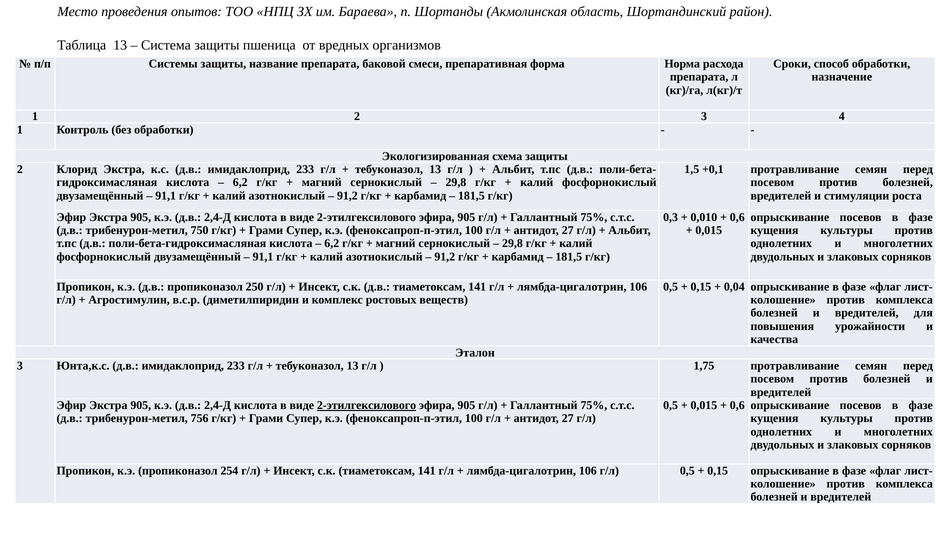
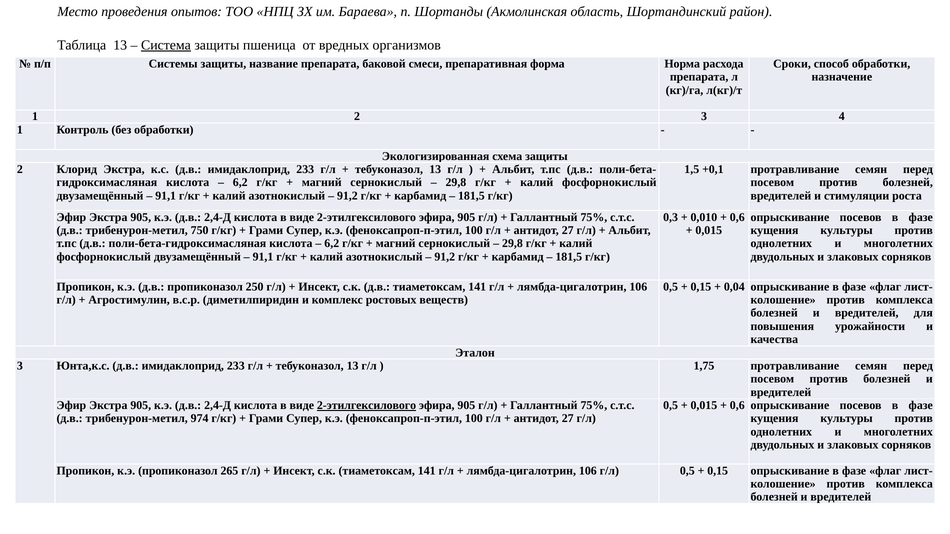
Система underline: none -> present (166, 45)
756: 756 -> 974 (200, 419)
254: 254 -> 265 (229, 471)
